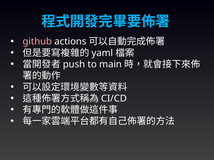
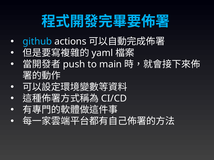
github colour: pink -> light blue (37, 42)
